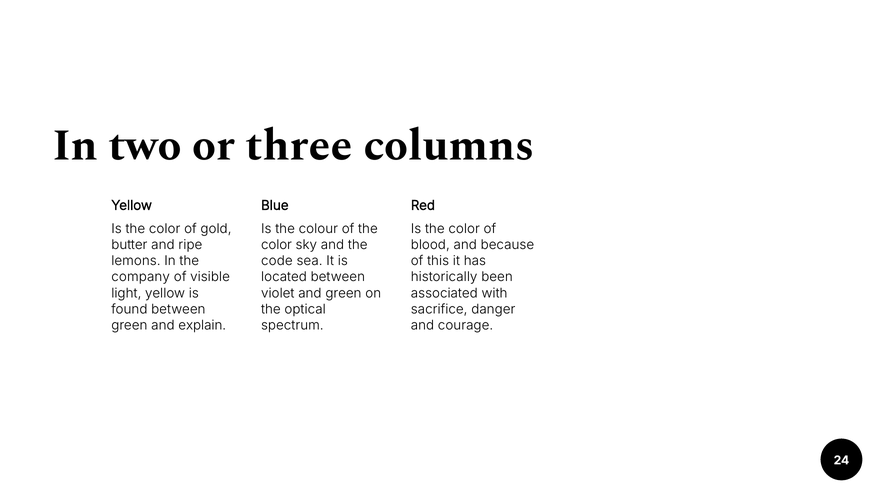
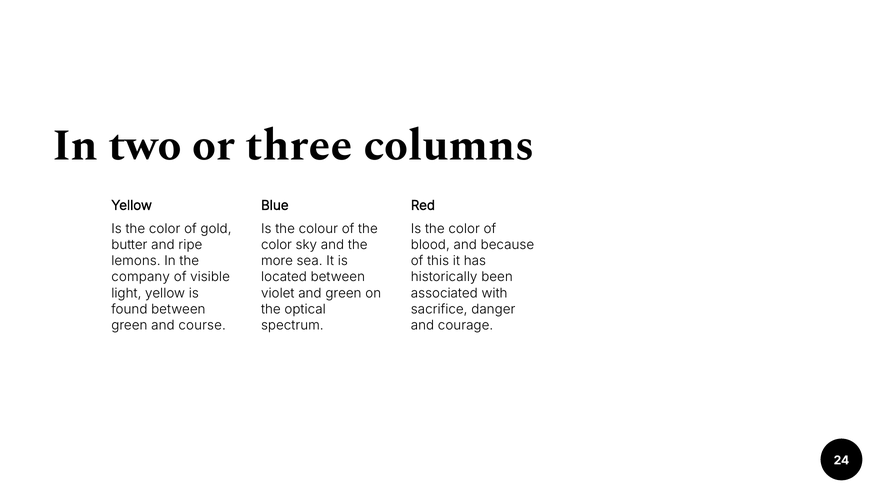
code: code -> more (277, 261)
explain: explain -> course (202, 325)
